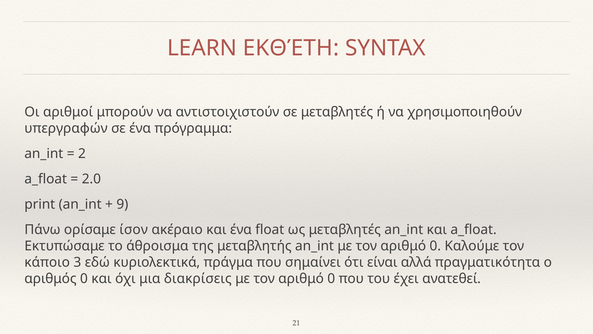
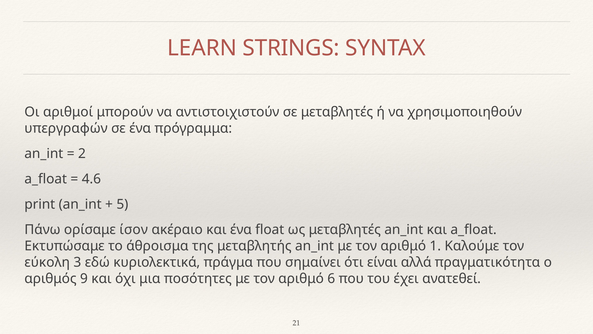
ΕΚΘΈΤΗ: ΕΚΘΈΤΗ -> STRINGS (291, 48)
2.0: 2.0 -> 4.6 (91, 179)
9: 9 -> 5 (122, 204)
0: 0 -> 1 (435, 246)
κάποιο: κάποιο -> εύκολη (47, 262)
αριθμός 0: 0 -> 9 (84, 278)
διακρίσεις: διακρίσεις -> ποσότητες (198, 278)
0: 0 -> 6 (331, 278)
